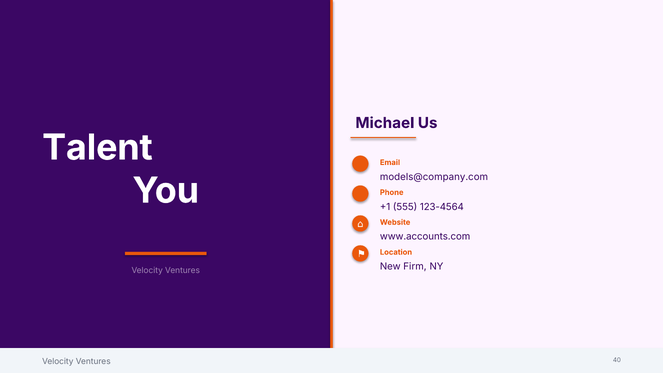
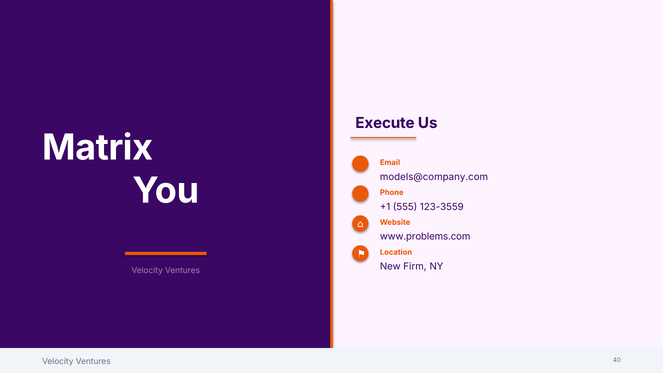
Michael: Michael -> Execute (385, 123)
Talent: Talent -> Matrix (98, 148)
123-4564: 123-4564 -> 123-3559 (442, 207)
www.accounts.com: www.accounts.com -> www.problems.com (425, 237)
